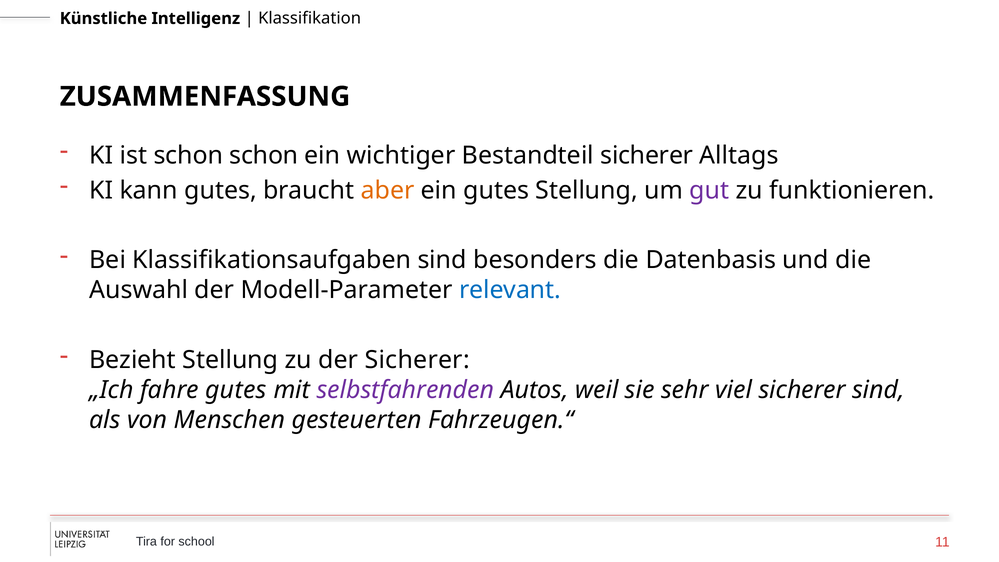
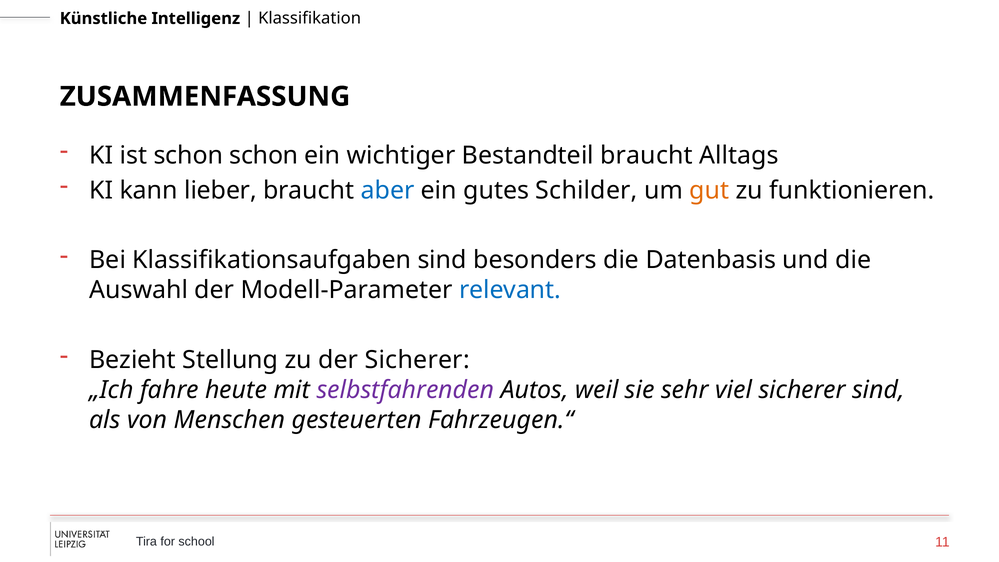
Bestandteil sicherer: sicherer -> braucht (647, 155)
kann gutes: gutes -> lieber (221, 190)
aber colour: orange -> blue (388, 190)
gutes Stellung: Stellung -> Schilder (586, 190)
gut colour: purple -> orange (709, 190)
fahre gutes: gutes -> heute (236, 390)
